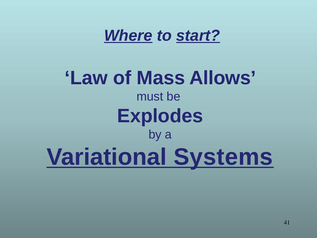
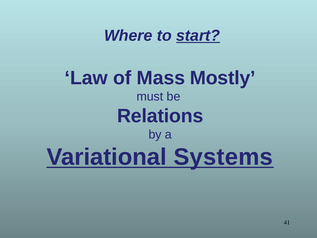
Where underline: present -> none (128, 36)
Allows: Allows -> Mostly (223, 78)
Explodes: Explodes -> Relations (160, 116)
